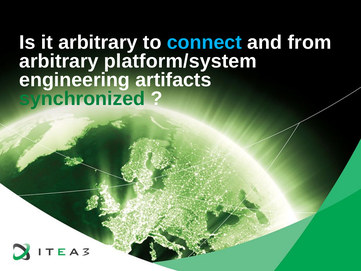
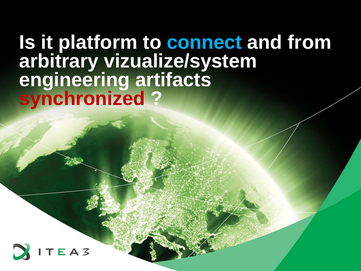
it arbitrary: arbitrary -> platform (98, 42)
platform/system: platform/system -> vizualize/system (180, 61)
synchronized colour: green -> red (82, 99)
